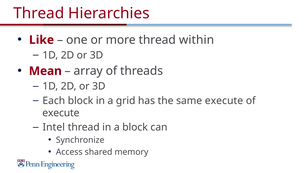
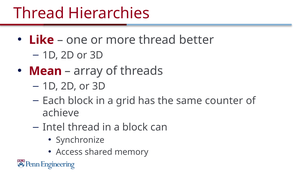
within: within -> better (197, 40)
same execute: execute -> counter (224, 100)
execute: execute -> achieve (61, 113)
